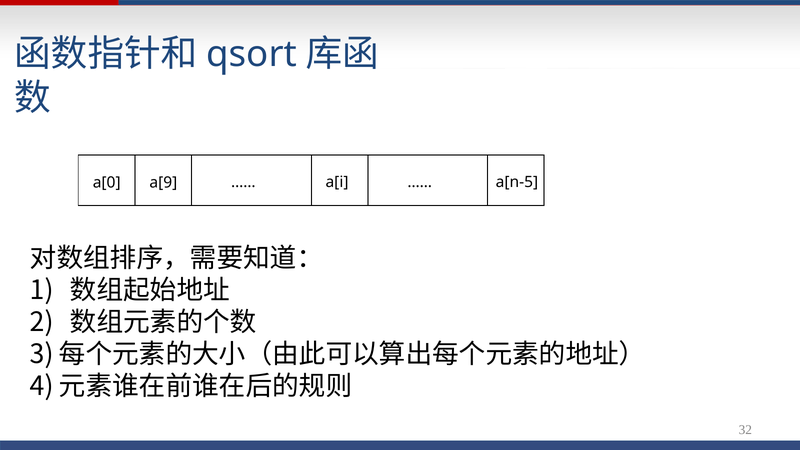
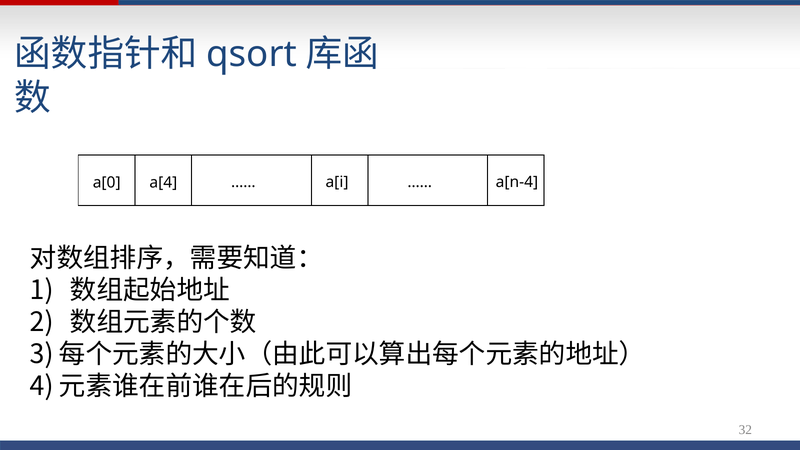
a[9: a[9 -> a[4 (163, 183)
a[n-5: a[n-5 -> a[n-4 (517, 182)
